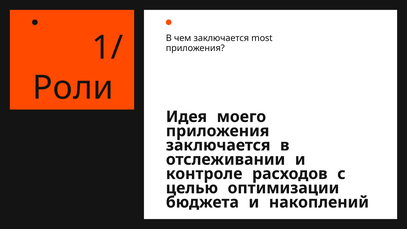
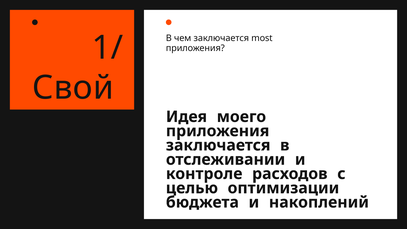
Роли: Роли -> Свой (73, 88)
